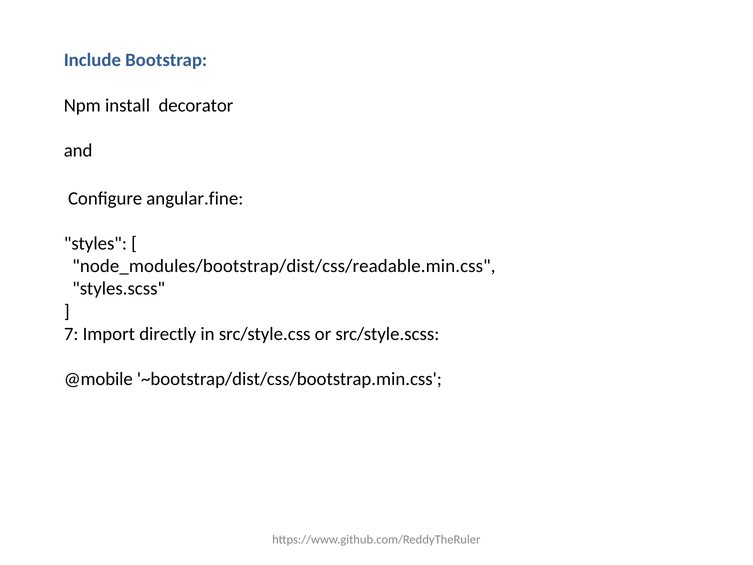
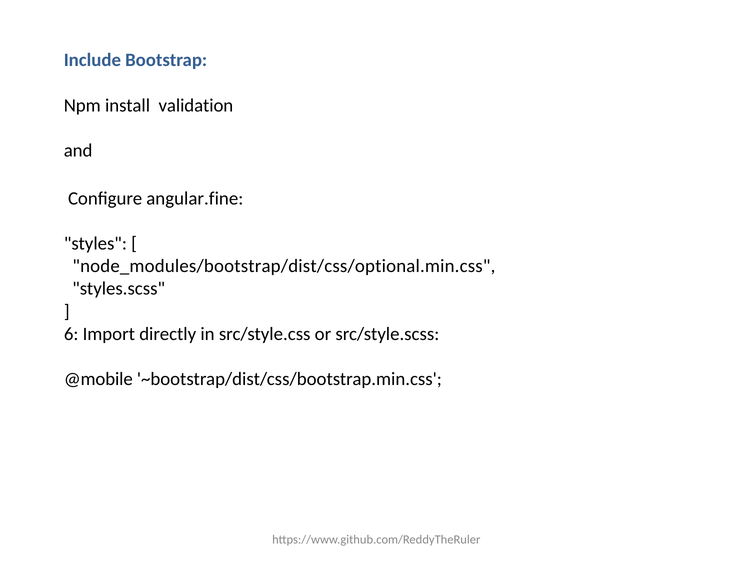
decorator: decorator -> validation (196, 105)
node_modules/bootstrap/dist/css/readable.min.css: node_modules/bootstrap/dist/css/readable.min.css -> node_modules/bootstrap/dist/css/optional.min.css (284, 266)
7: 7 -> 6 (71, 334)
